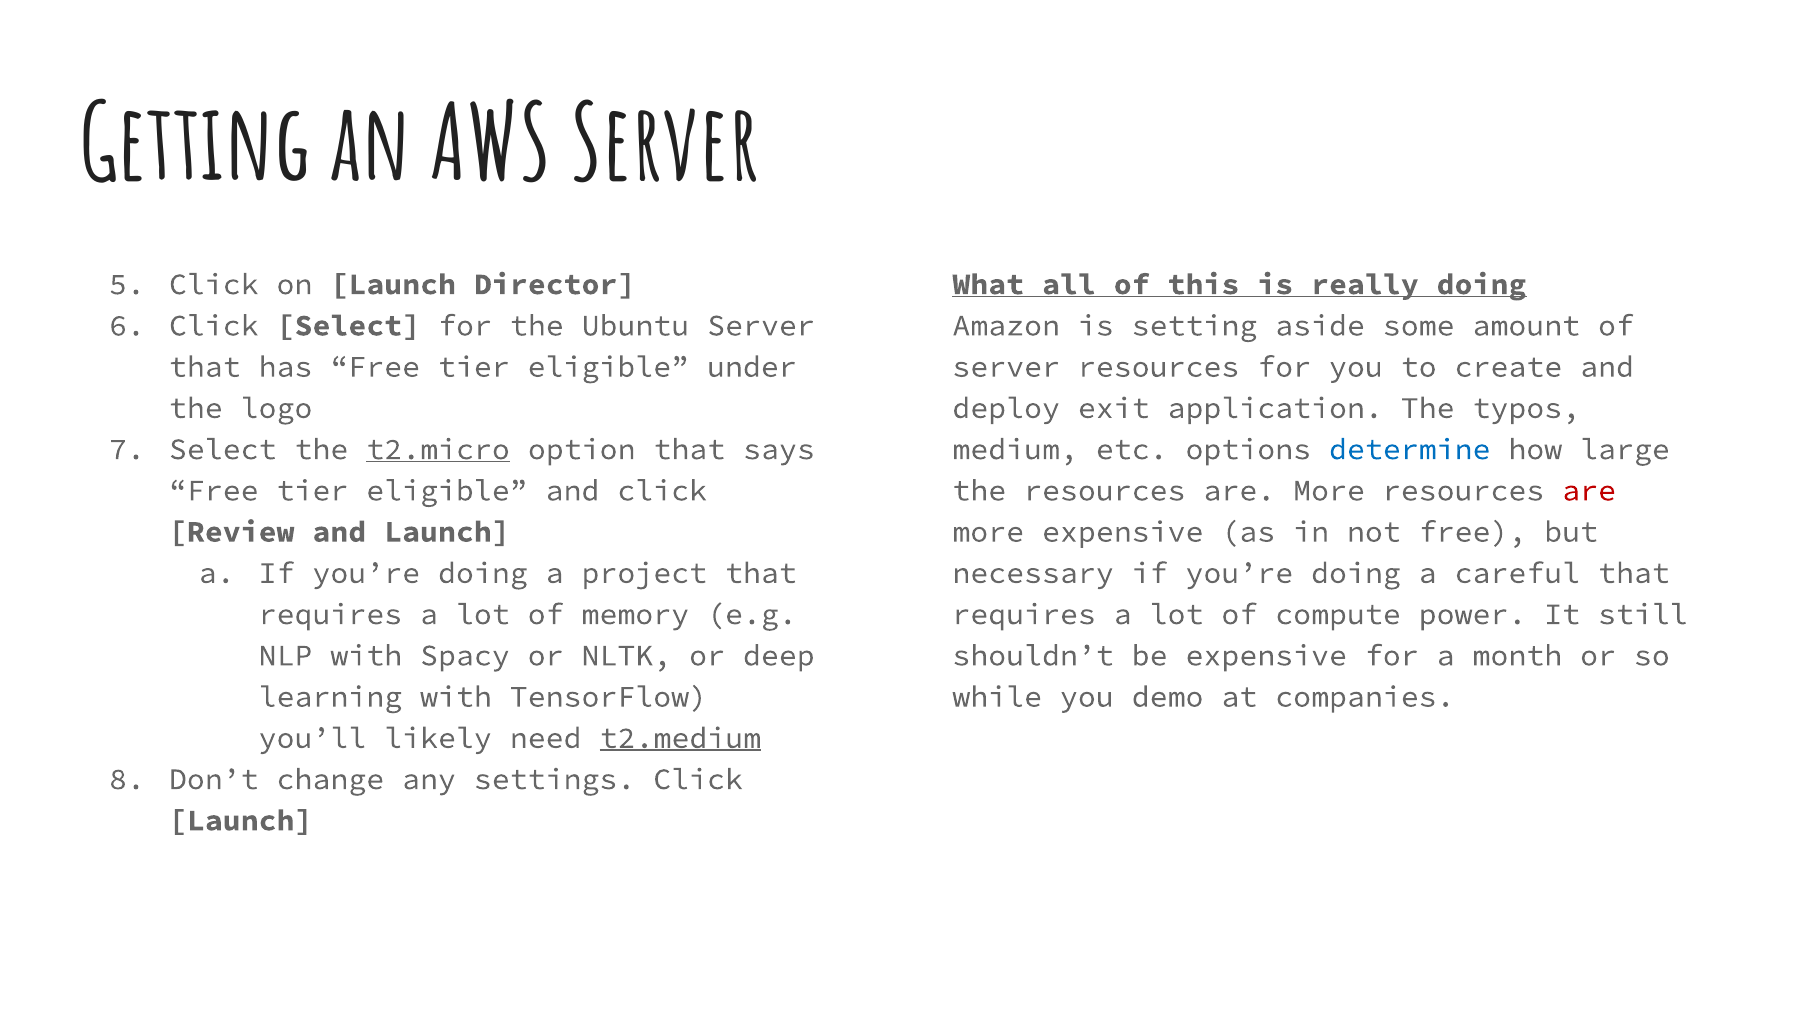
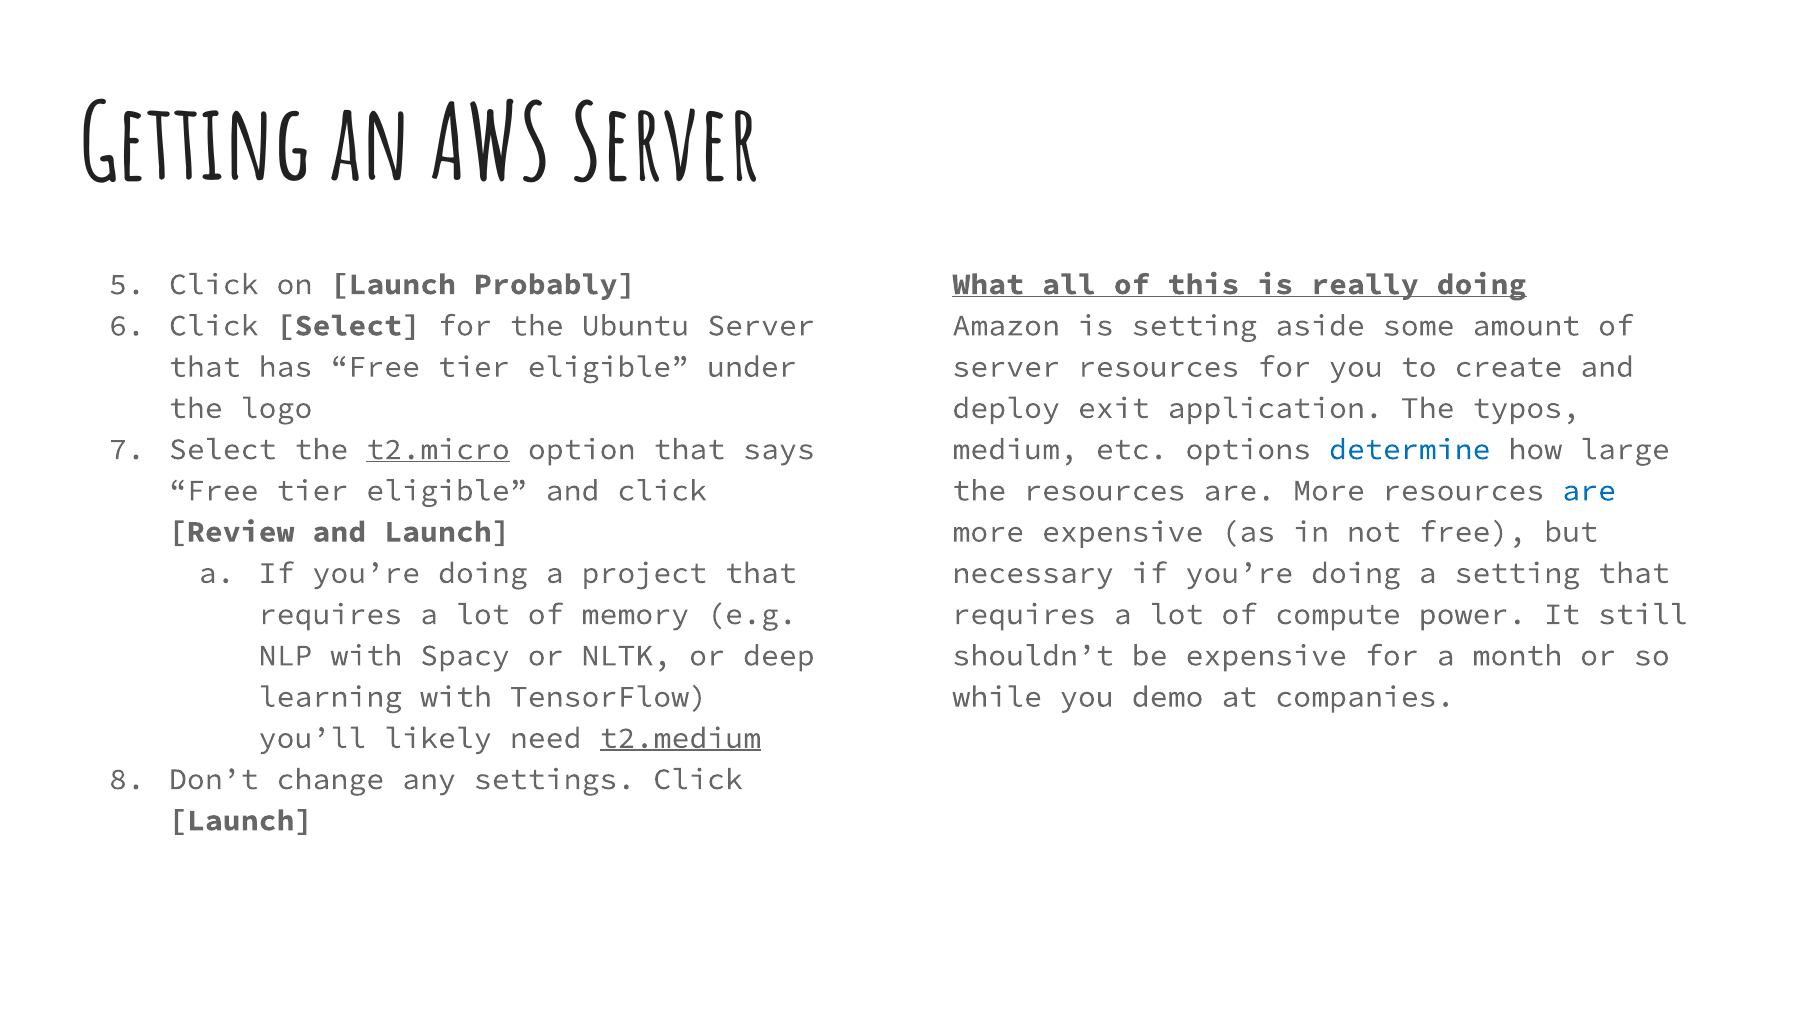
Director: Director -> Probably (555, 285)
are colour: red -> blue (1589, 491)
a careful: careful -> setting (1517, 573)
